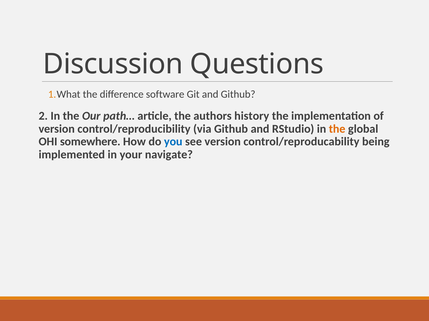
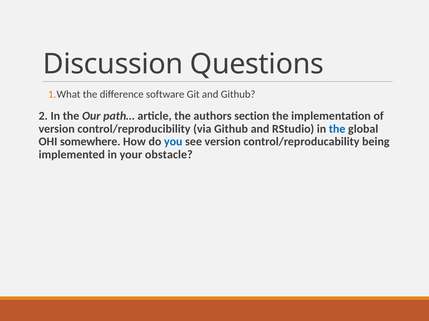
history: history -> section (252, 116)
the colour: orange -> blue (337, 129)
navigate: navigate -> obstacle (169, 155)
